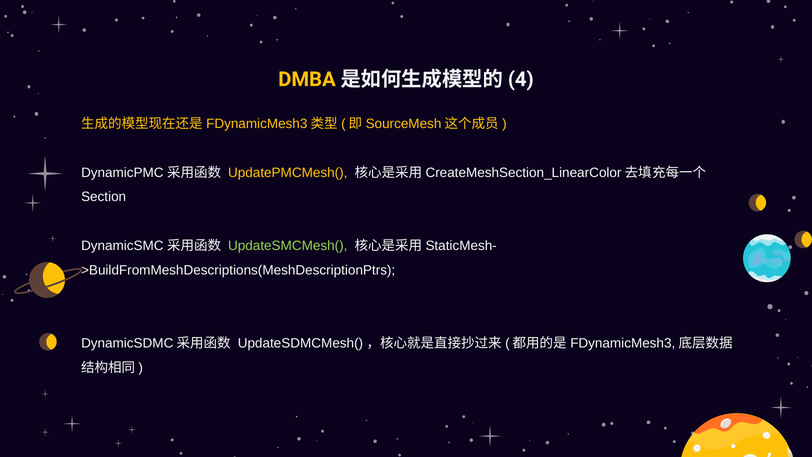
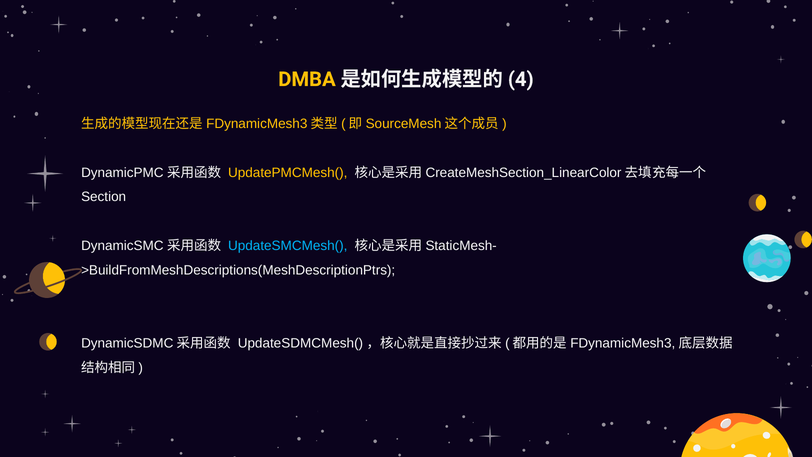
UpdateSMCMesh( colour: light green -> light blue (288, 246)
